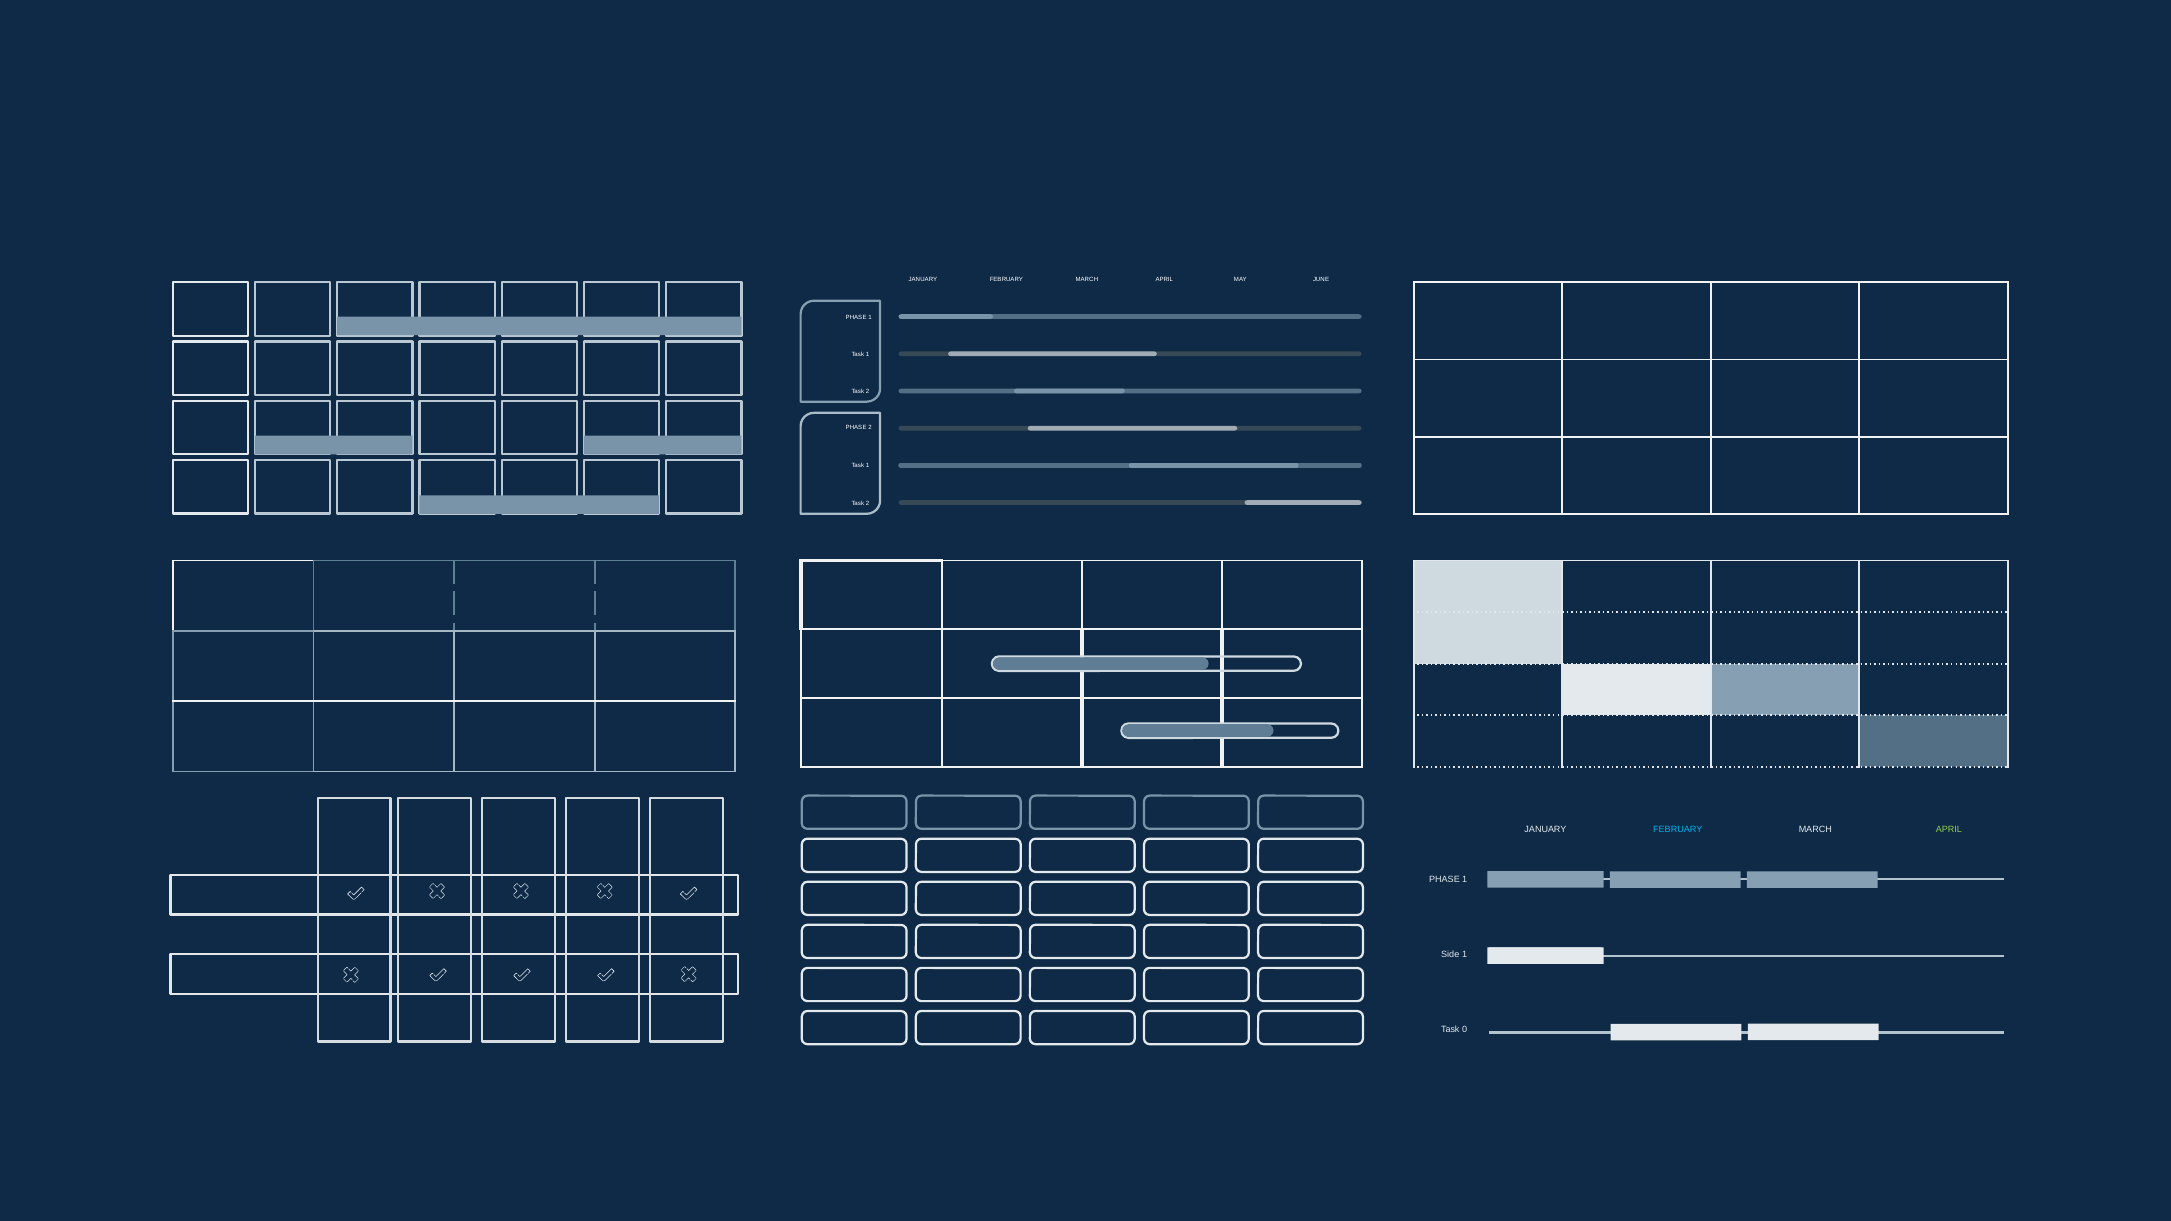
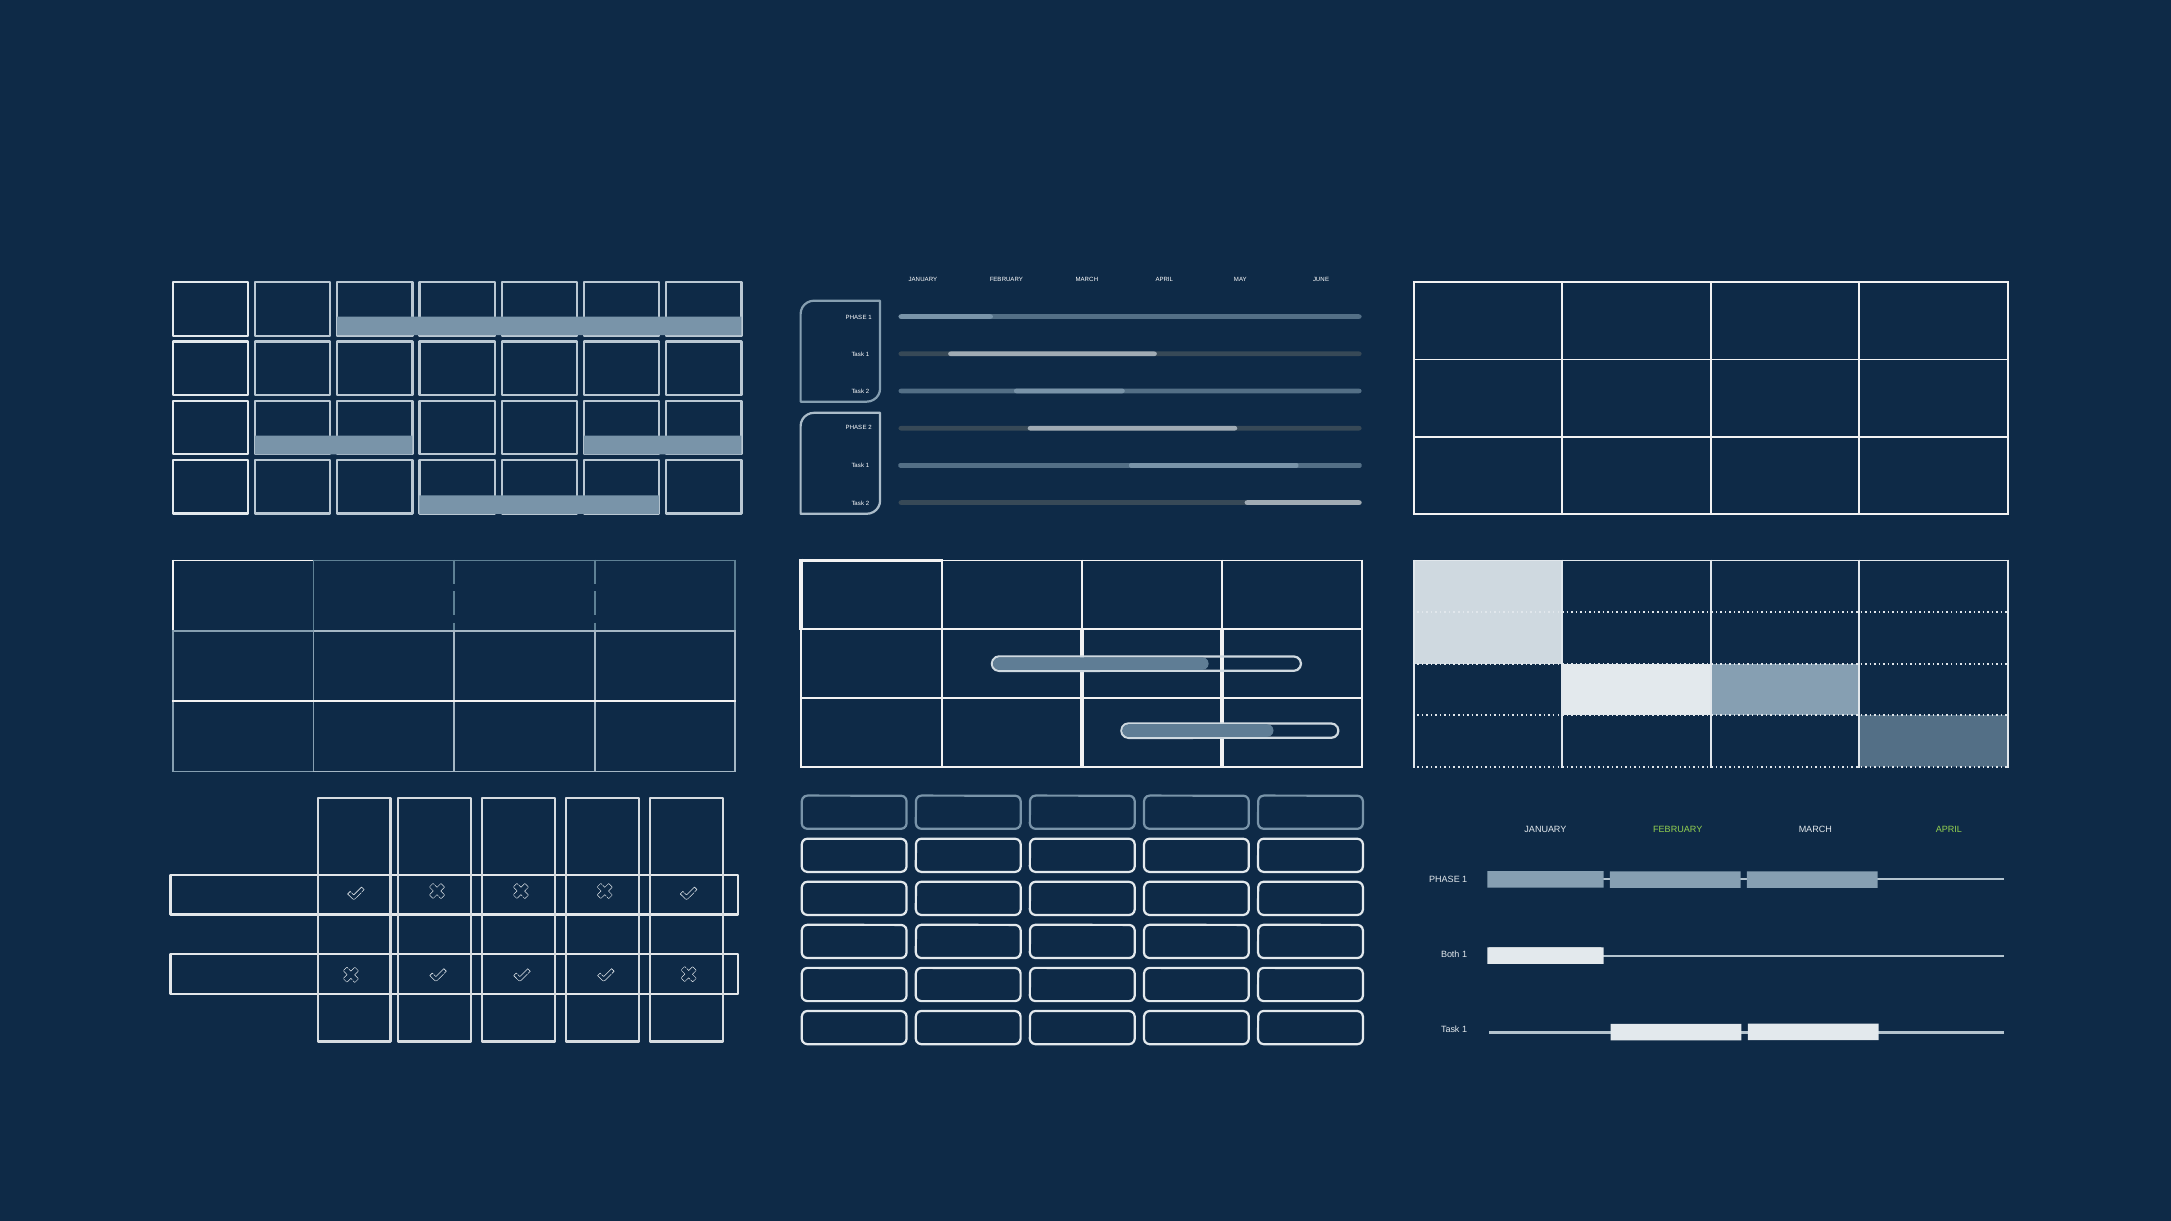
FEBRUARY colour: light blue -> light green (1678, 830)
Side: Side -> Both (1450, 955)
0: 0 -> 1 (1465, 1030)
